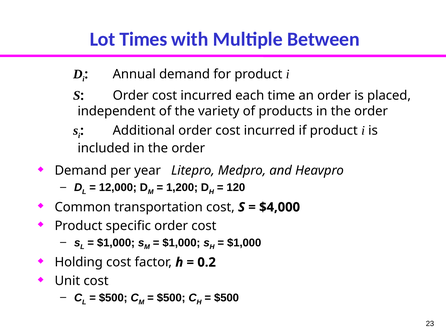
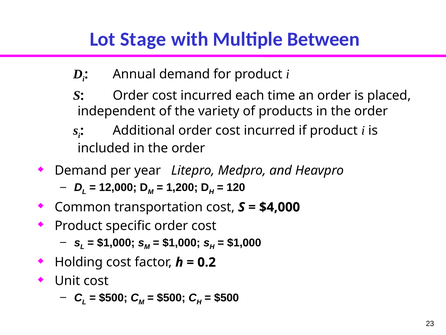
Times: Times -> Stage (143, 39)
